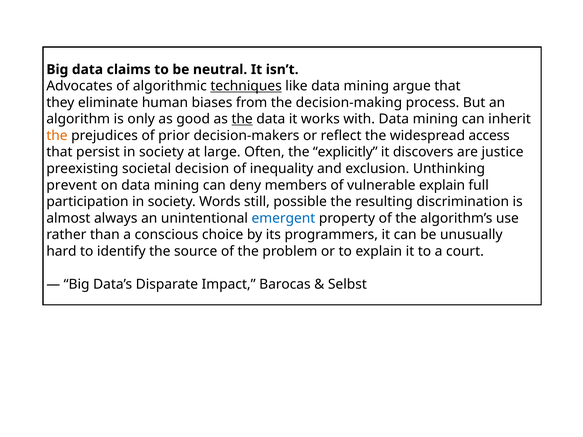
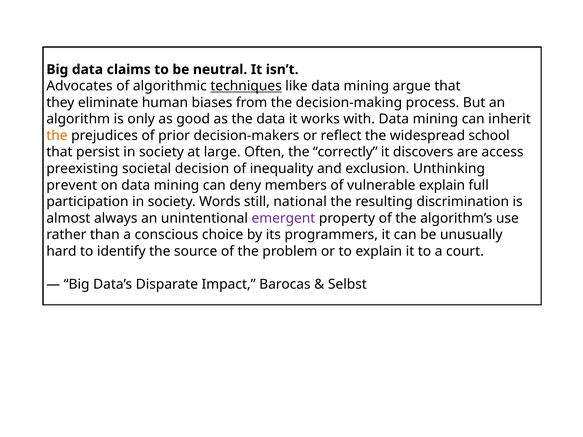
the underline: present -> none (242, 119)
access: access -> school (489, 136)
explicitly: explicitly -> correctly (345, 152)
justice: justice -> access (503, 152)
possible: possible -> national (300, 202)
emergent colour: blue -> purple (283, 218)
